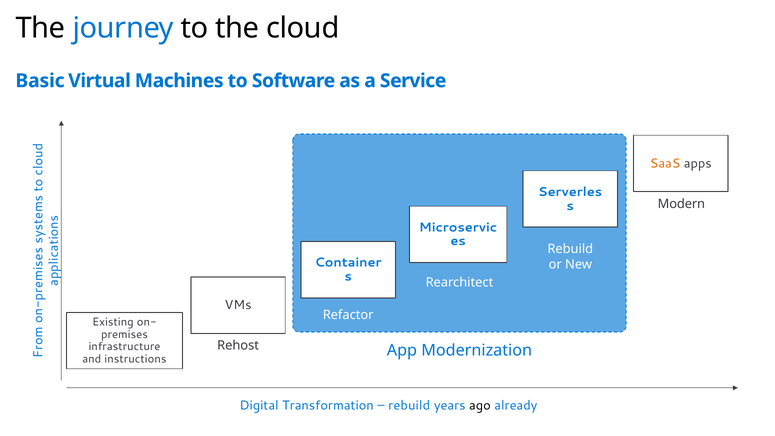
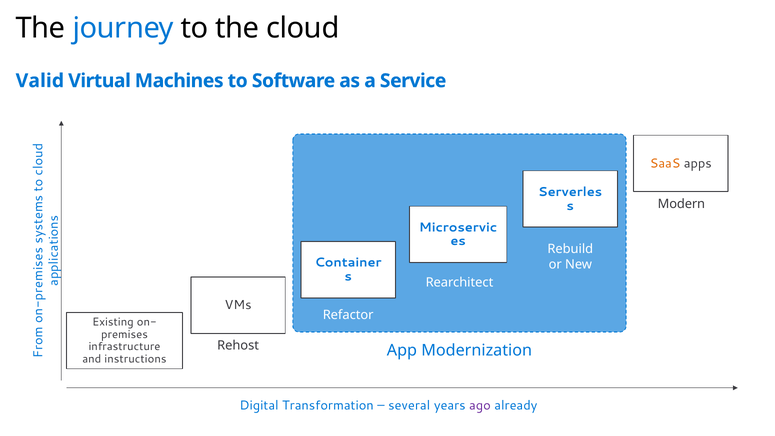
Basic: Basic -> Valid (40, 81)
rebuild: rebuild -> several (409, 406)
ago colour: black -> purple (480, 406)
